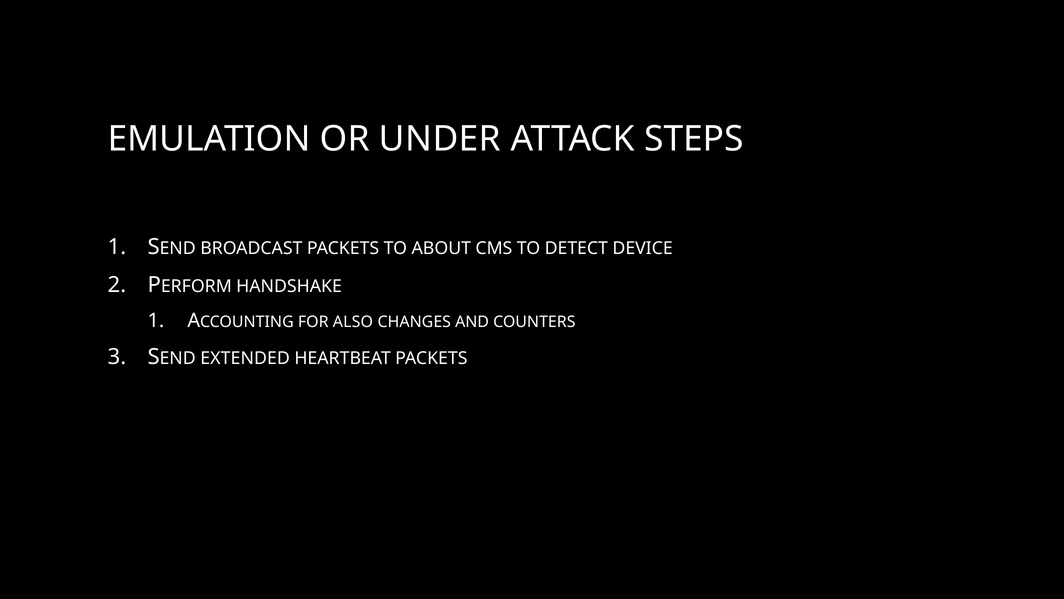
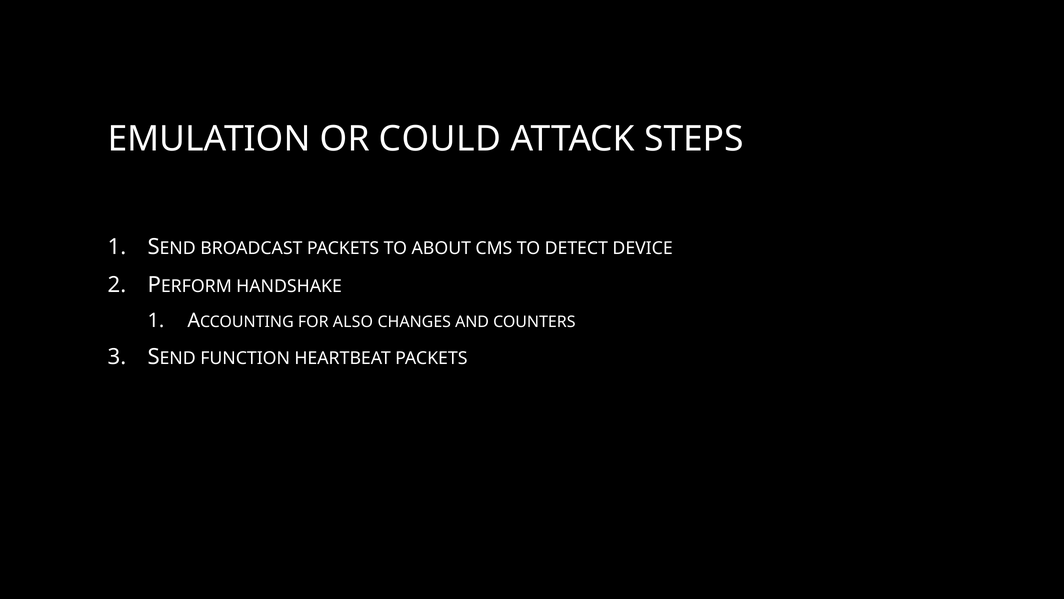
UNDER: UNDER -> COULD (440, 139)
EXTENDED: EXTENDED -> FUNCTION (245, 358)
